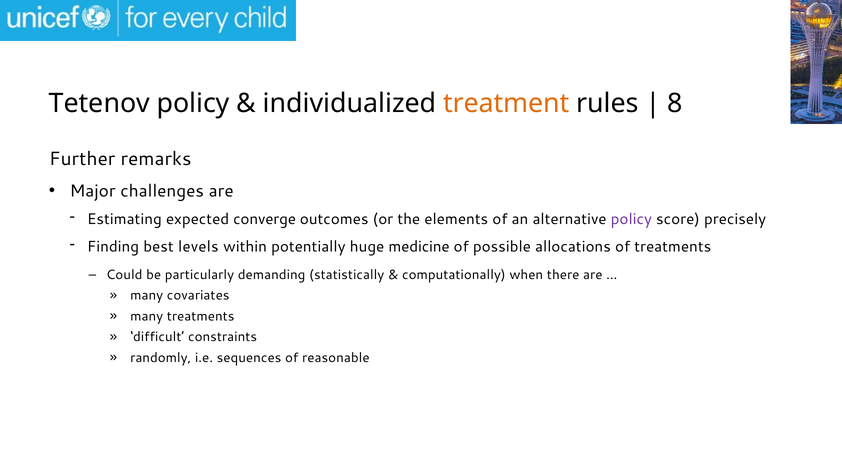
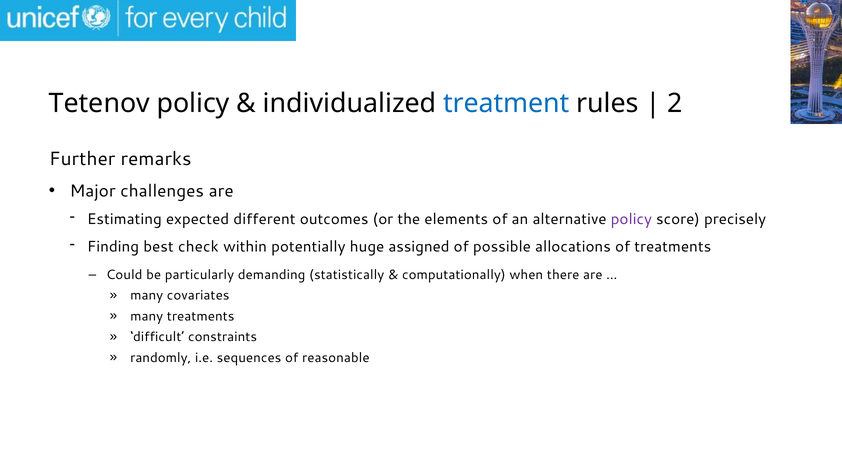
treatment colour: orange -> blue (506, 103)
8: 8 -> 2 (675, 103)
converge: converge -> different (265, 219)
levels: levels -> check (198, 247)
medicine: medicine -> assigned (419, 247)
